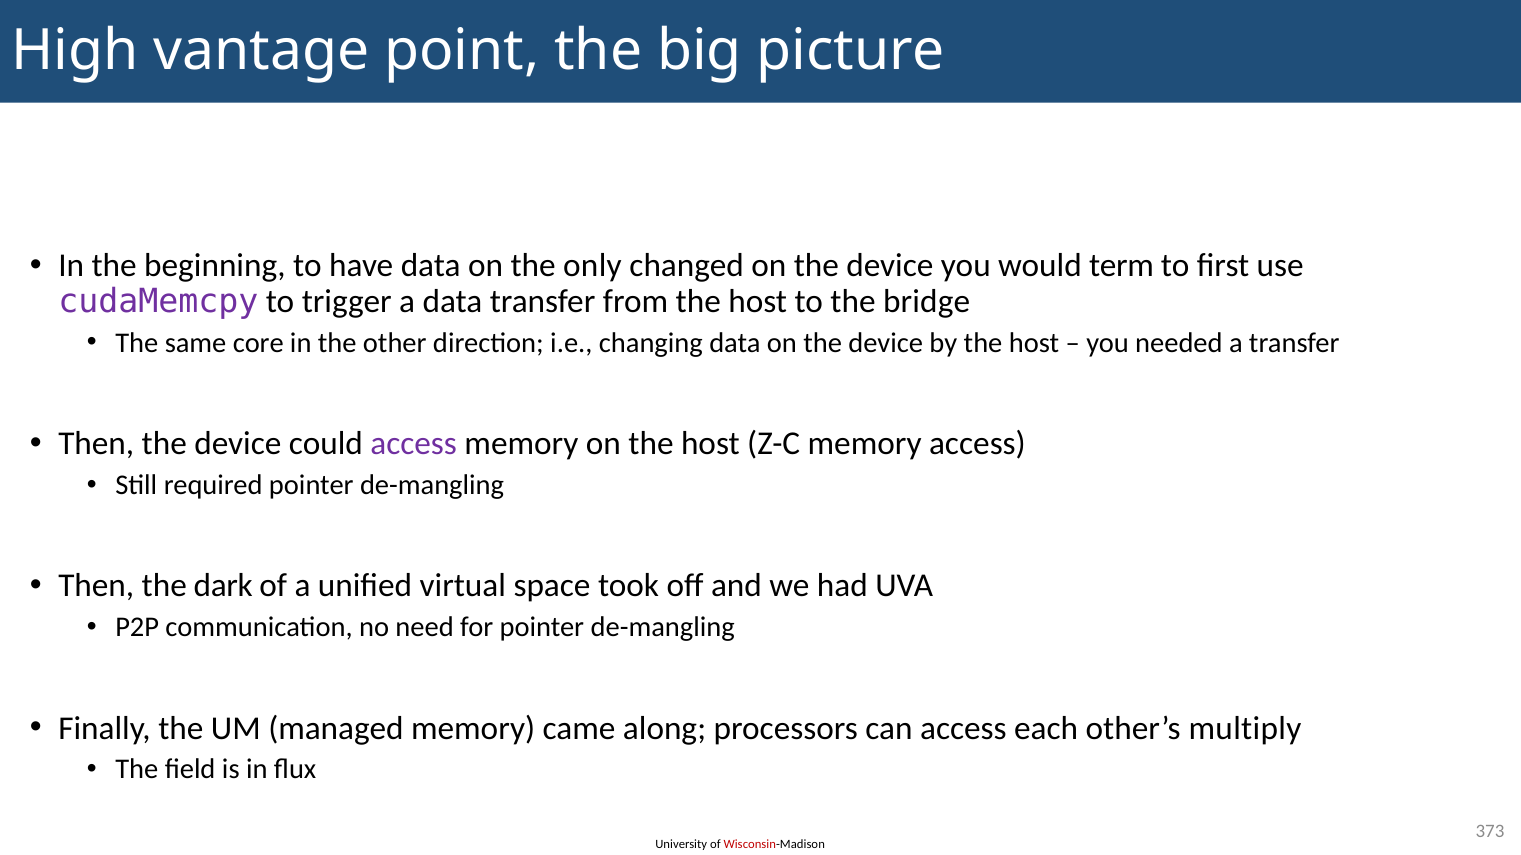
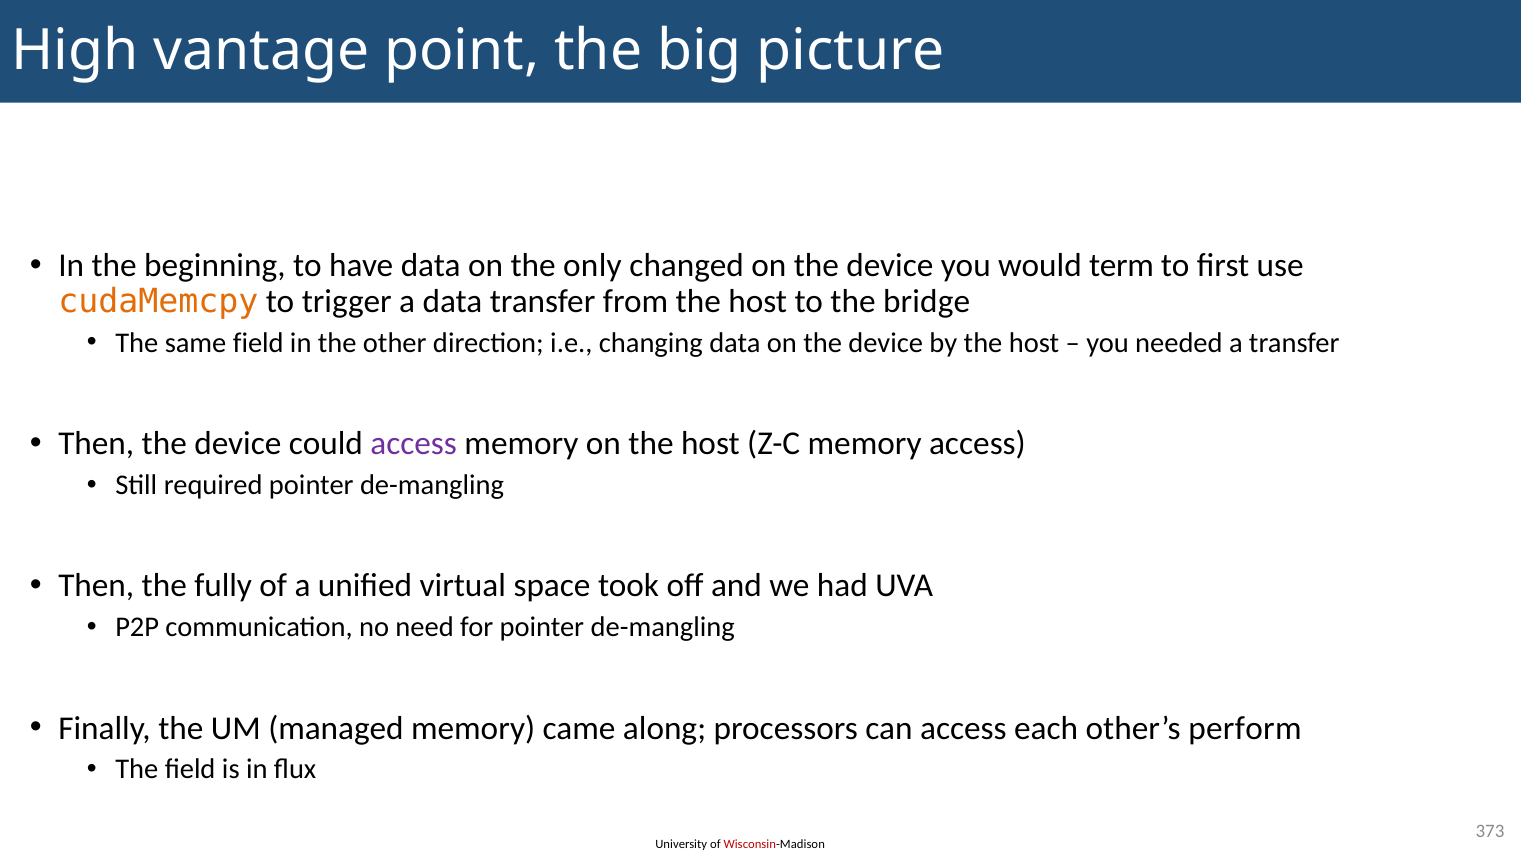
cudaMemcpy colour: purple -> orange (158, 302)
same core: core -> field (258, 343)
dark: dark -> fully (223, 586)
multiply: multiply -> perform (1245, 729)
